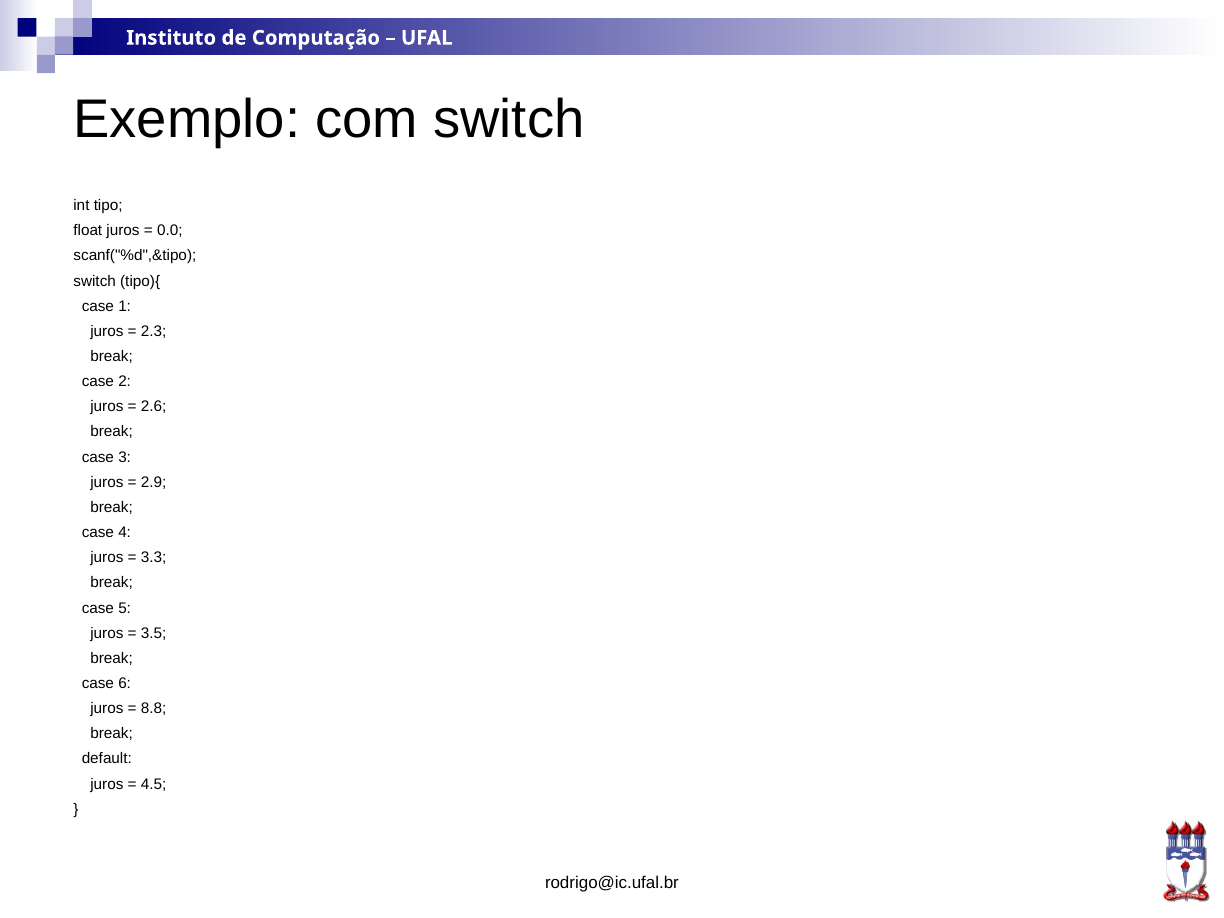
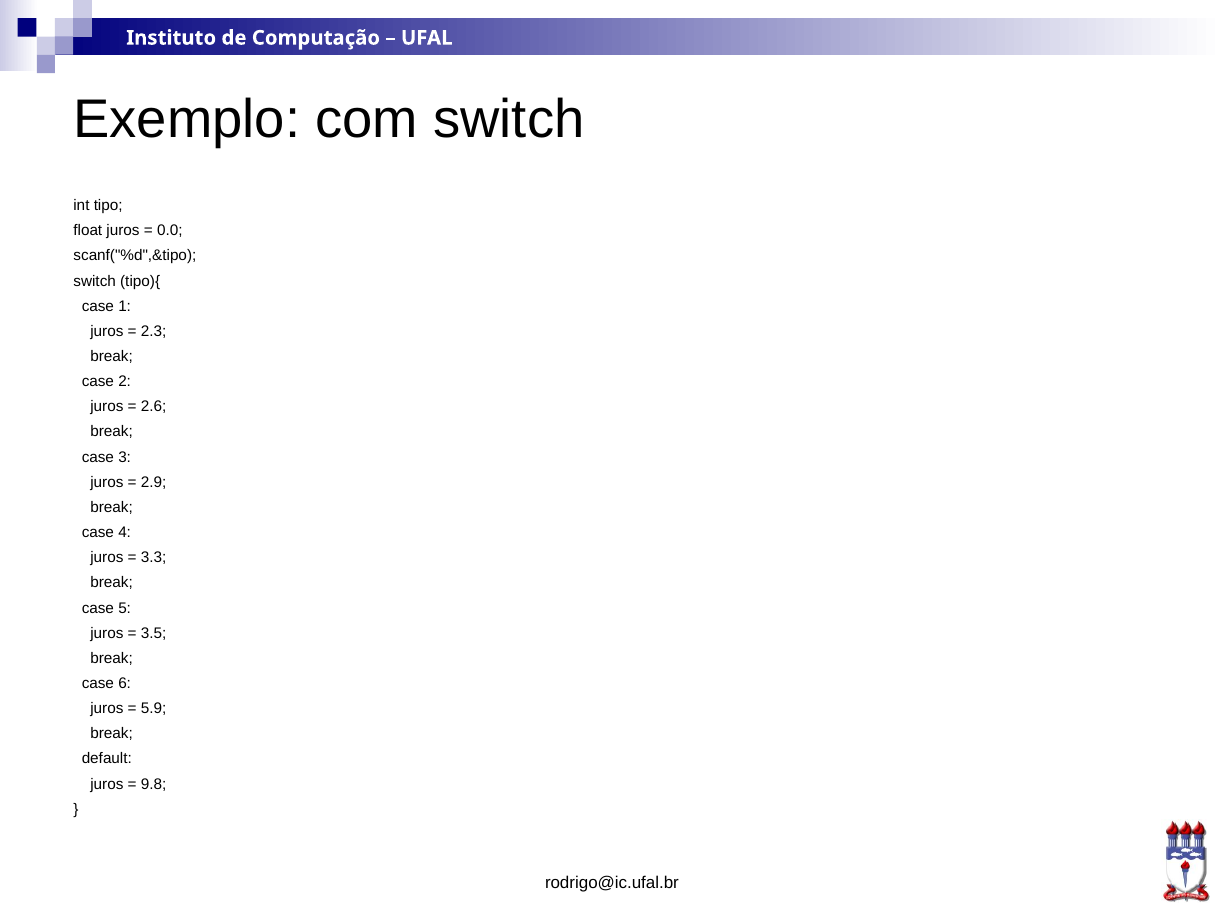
8.8: 8.8 -> 5.9 (154, 709)
4.5: 4.5 -> 9.8 (154, 784)
